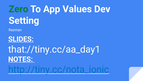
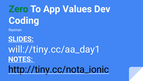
Setting: Setting -> Coding (24, 20)
that://tiny.cc/aa_day1: that://tiny.cc/aa_day1 -> will://tiny.cc/aa_day1 (54, 49)
http://tiny.cc/nota_ionic colour: blue -> black (59, 69)
